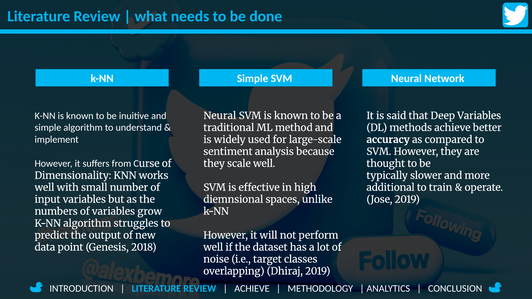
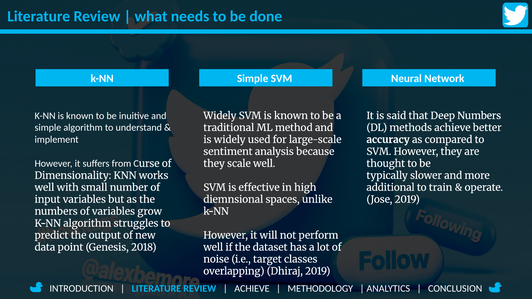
Neural: Neural -> Widely (220, 116)
Deep Variables: Variables -> Numbers (479, 116)
